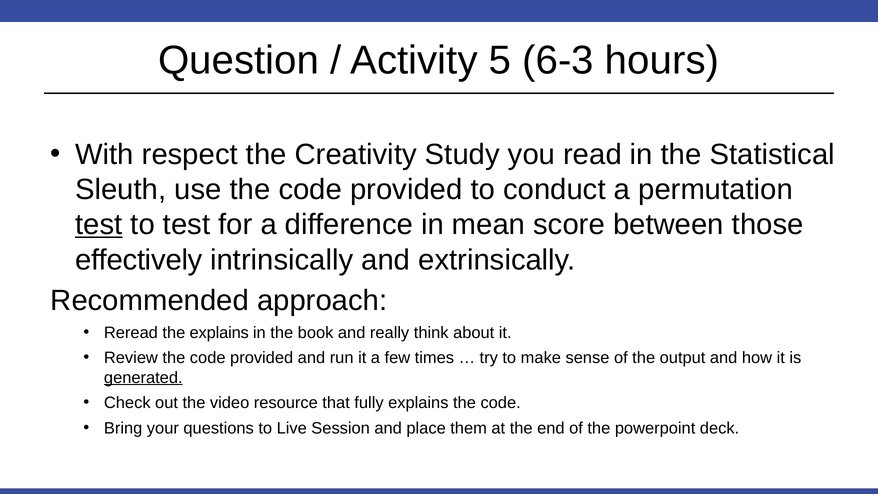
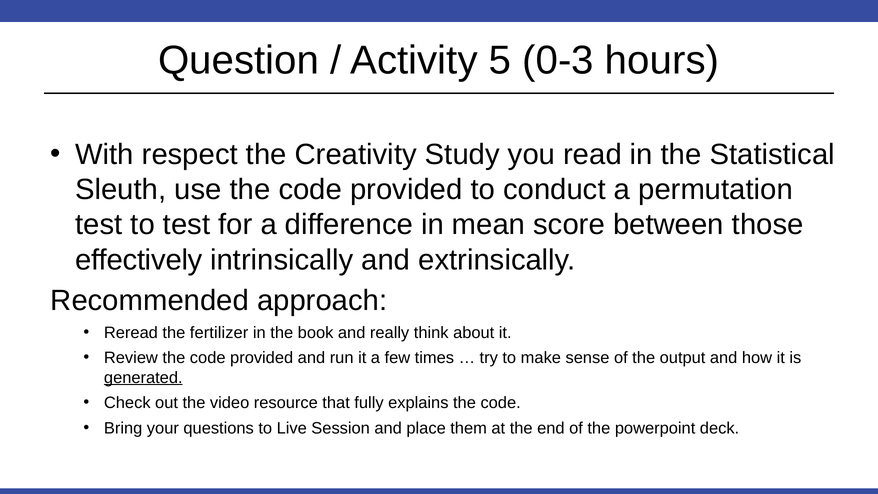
6-3: 6-3 -> 0-3 (558, 60)
test underline: present -> none (99, 225)
the explains: explains -> fertilizer (219, 333)
